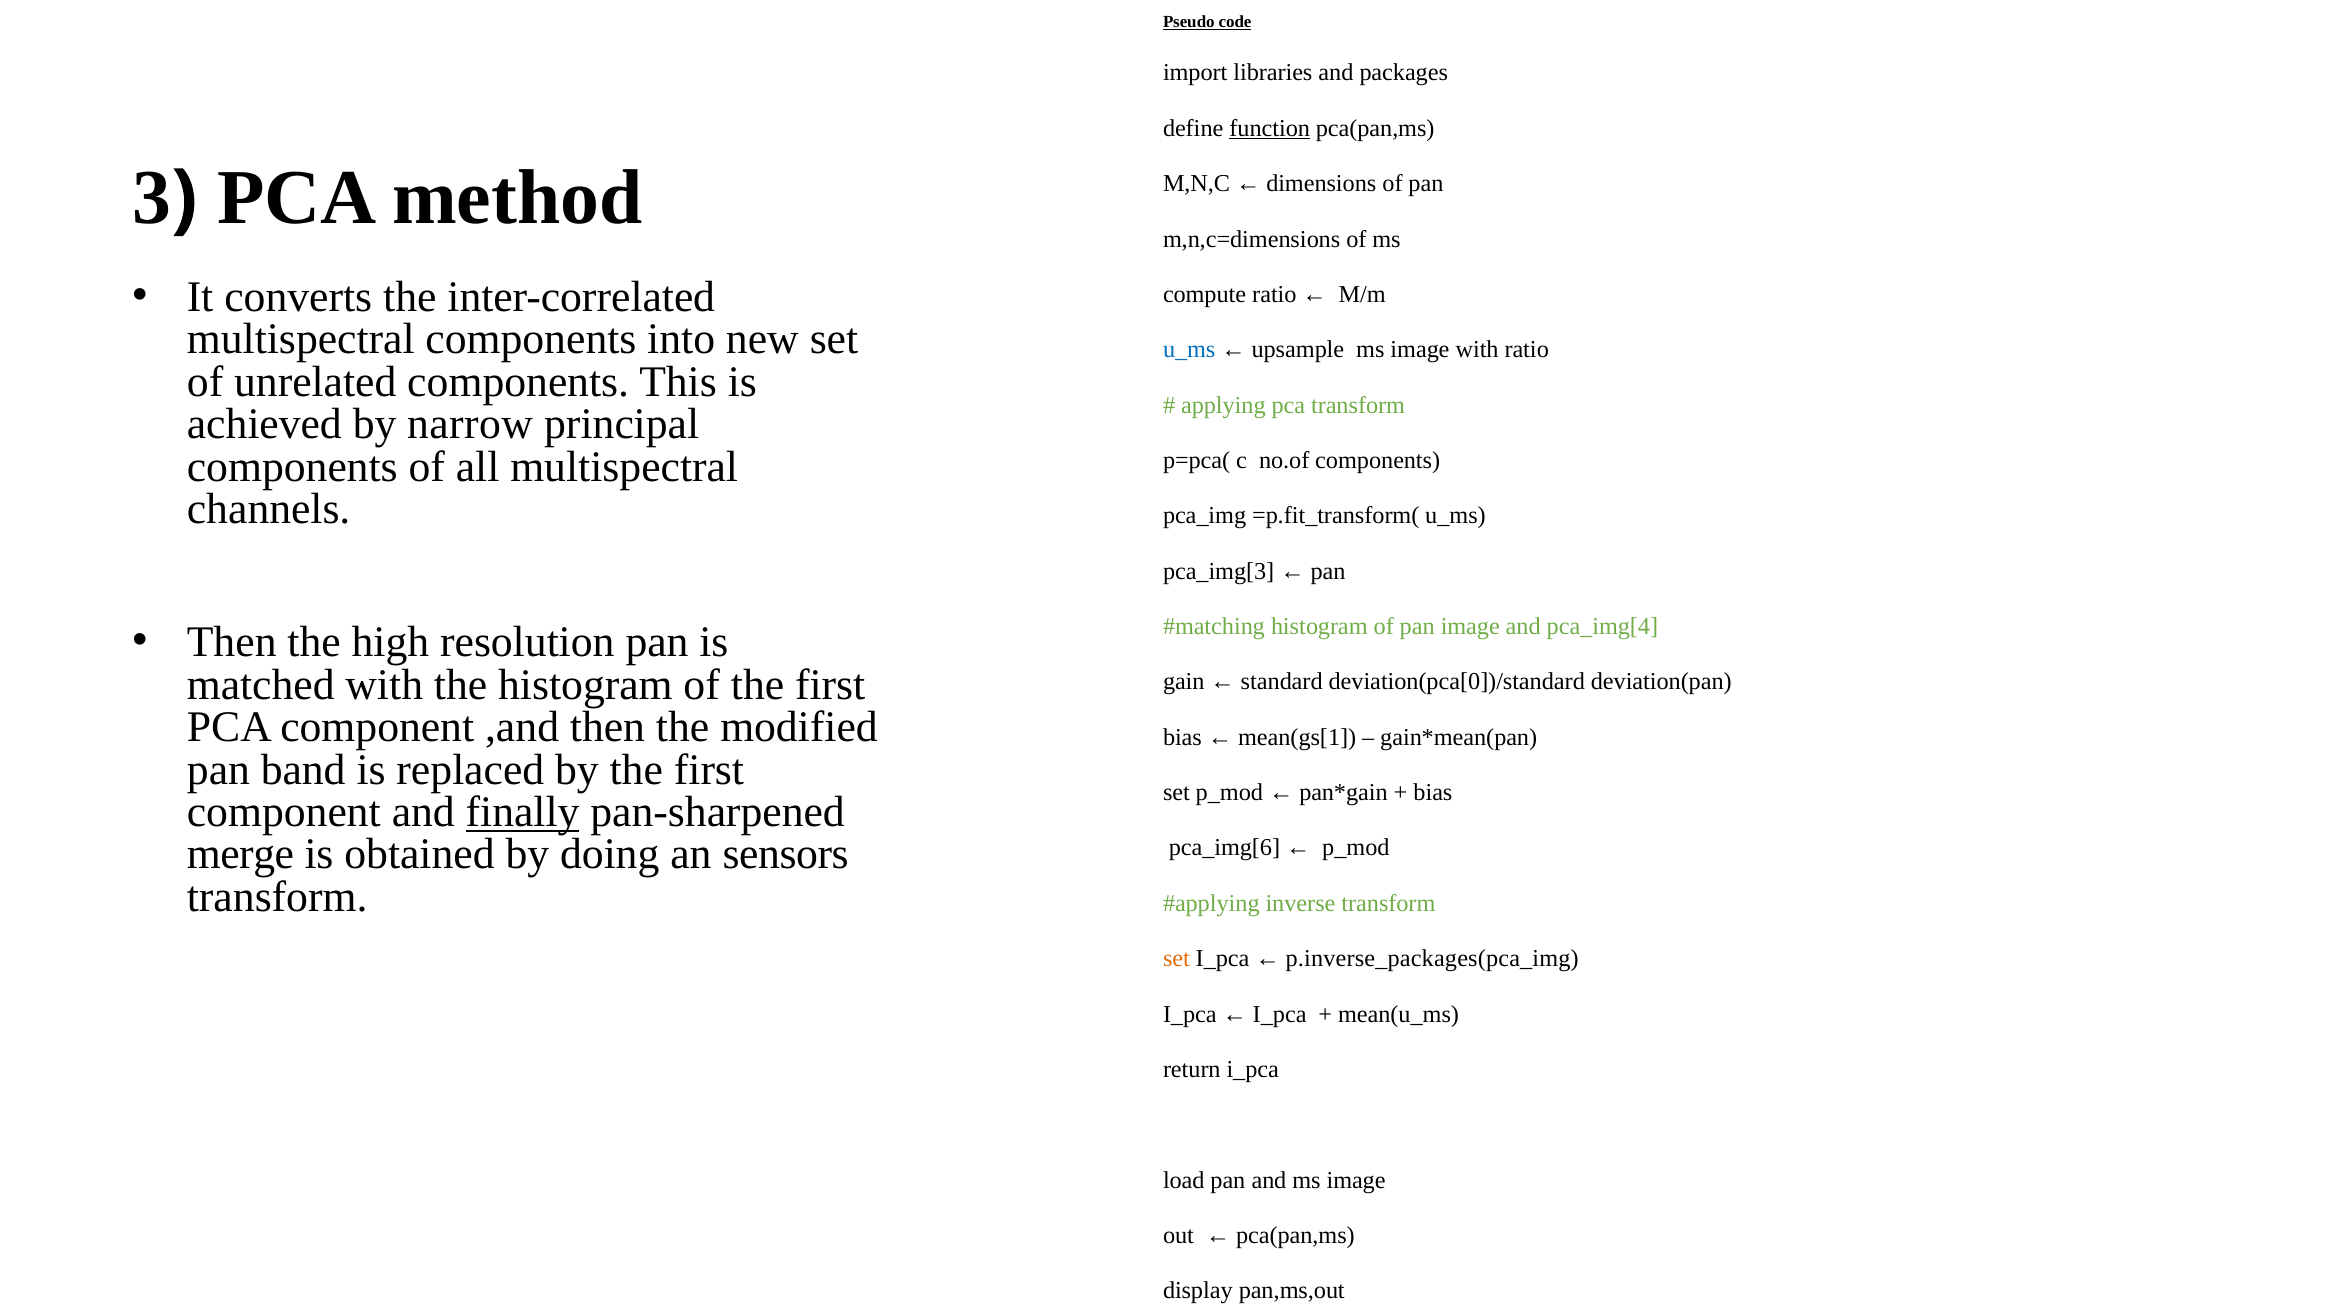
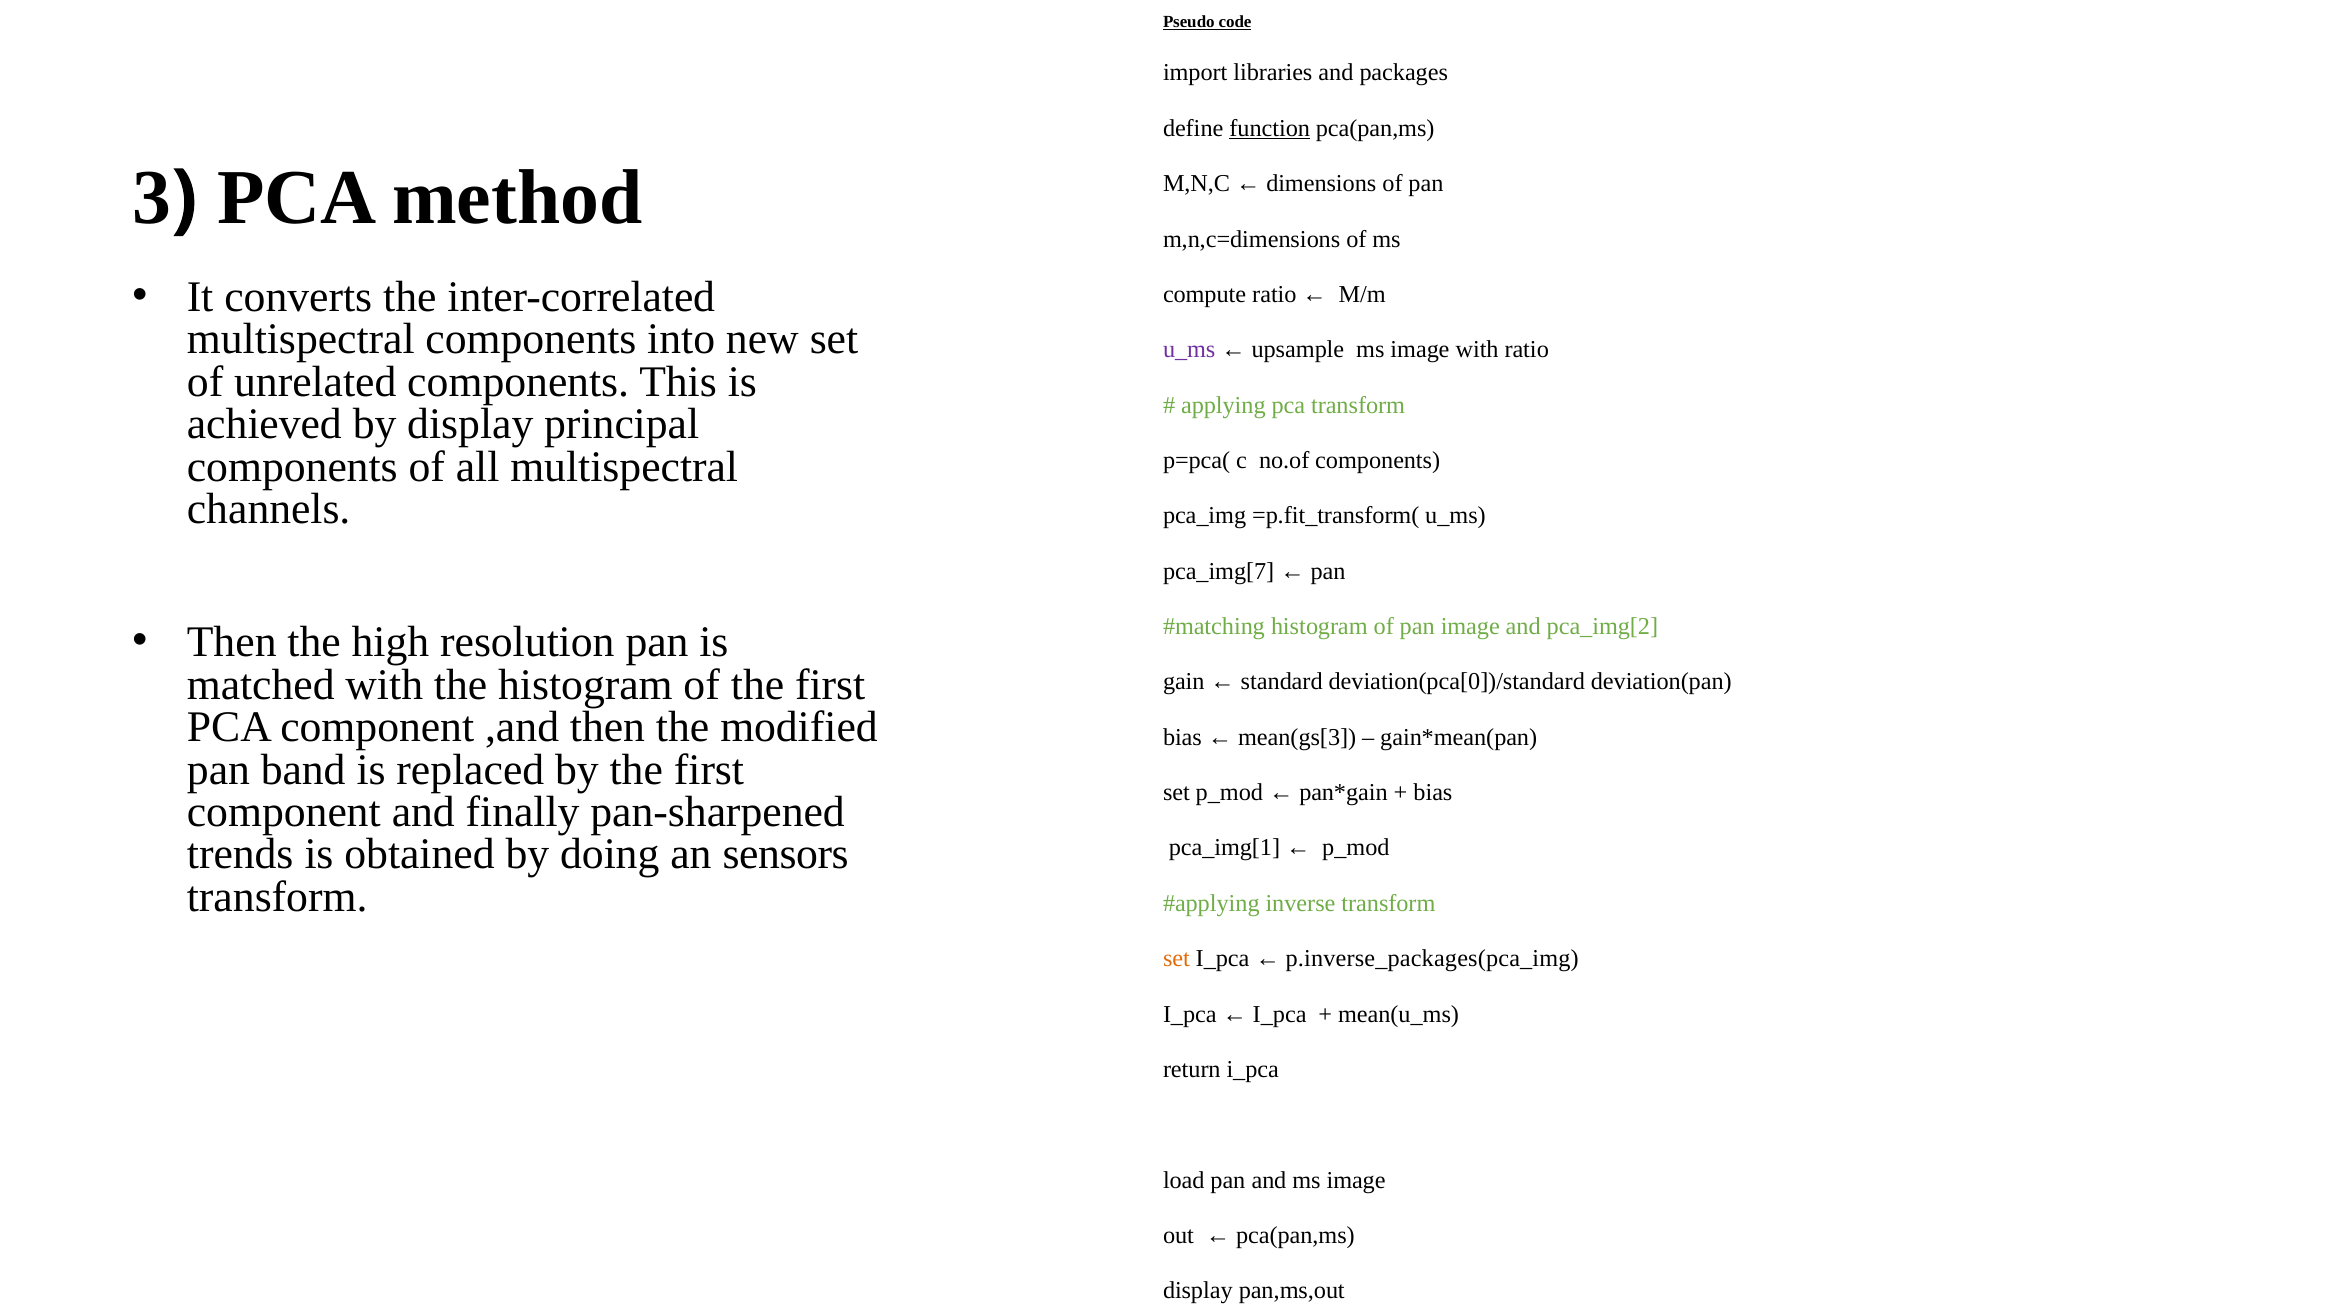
u_ms colour: blue -> purple (1189, 350)
by narrow: narrow -> display (470, 425)
pca_img[3: pca_img[3 -> pca_img[7 (1219, 571)
pca_img[4: pca_img[4 -> pca_img[2 (1602, 627)
mean(gs[1: mean(gs[1 -> mean(gs[3 (1297, 738)
finally underline: present -> none (523, 812)
merge: merge -> trends (240, 855)
pca_img[6: pca_img[6 -> pca_img[1 (1224, 848)
